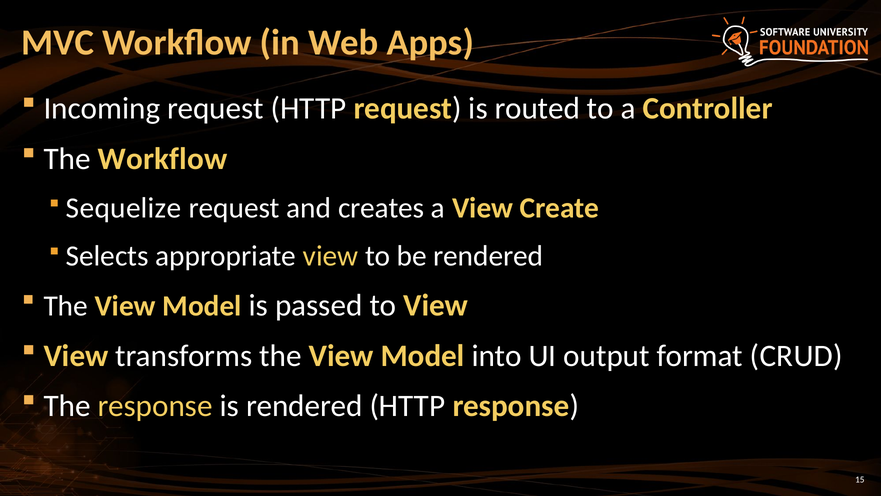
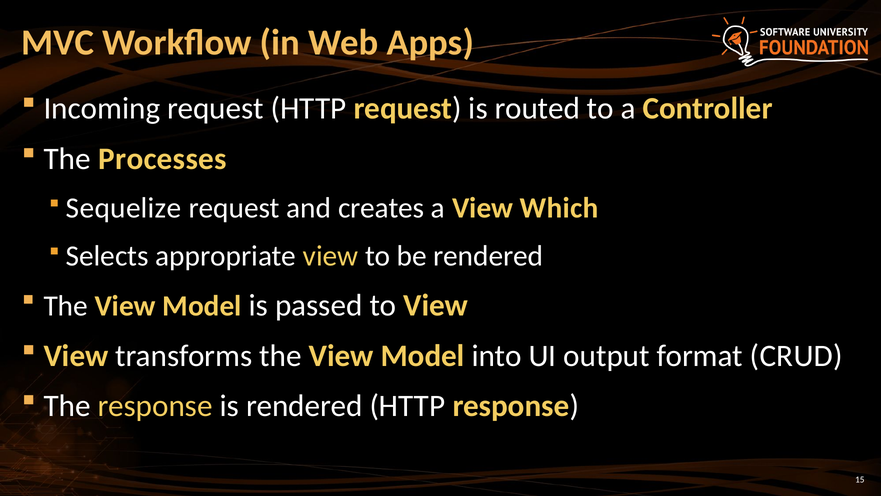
The Workflow: Workflow -> Processes (163, 159)
Create: Create -> Which (559, 208)
